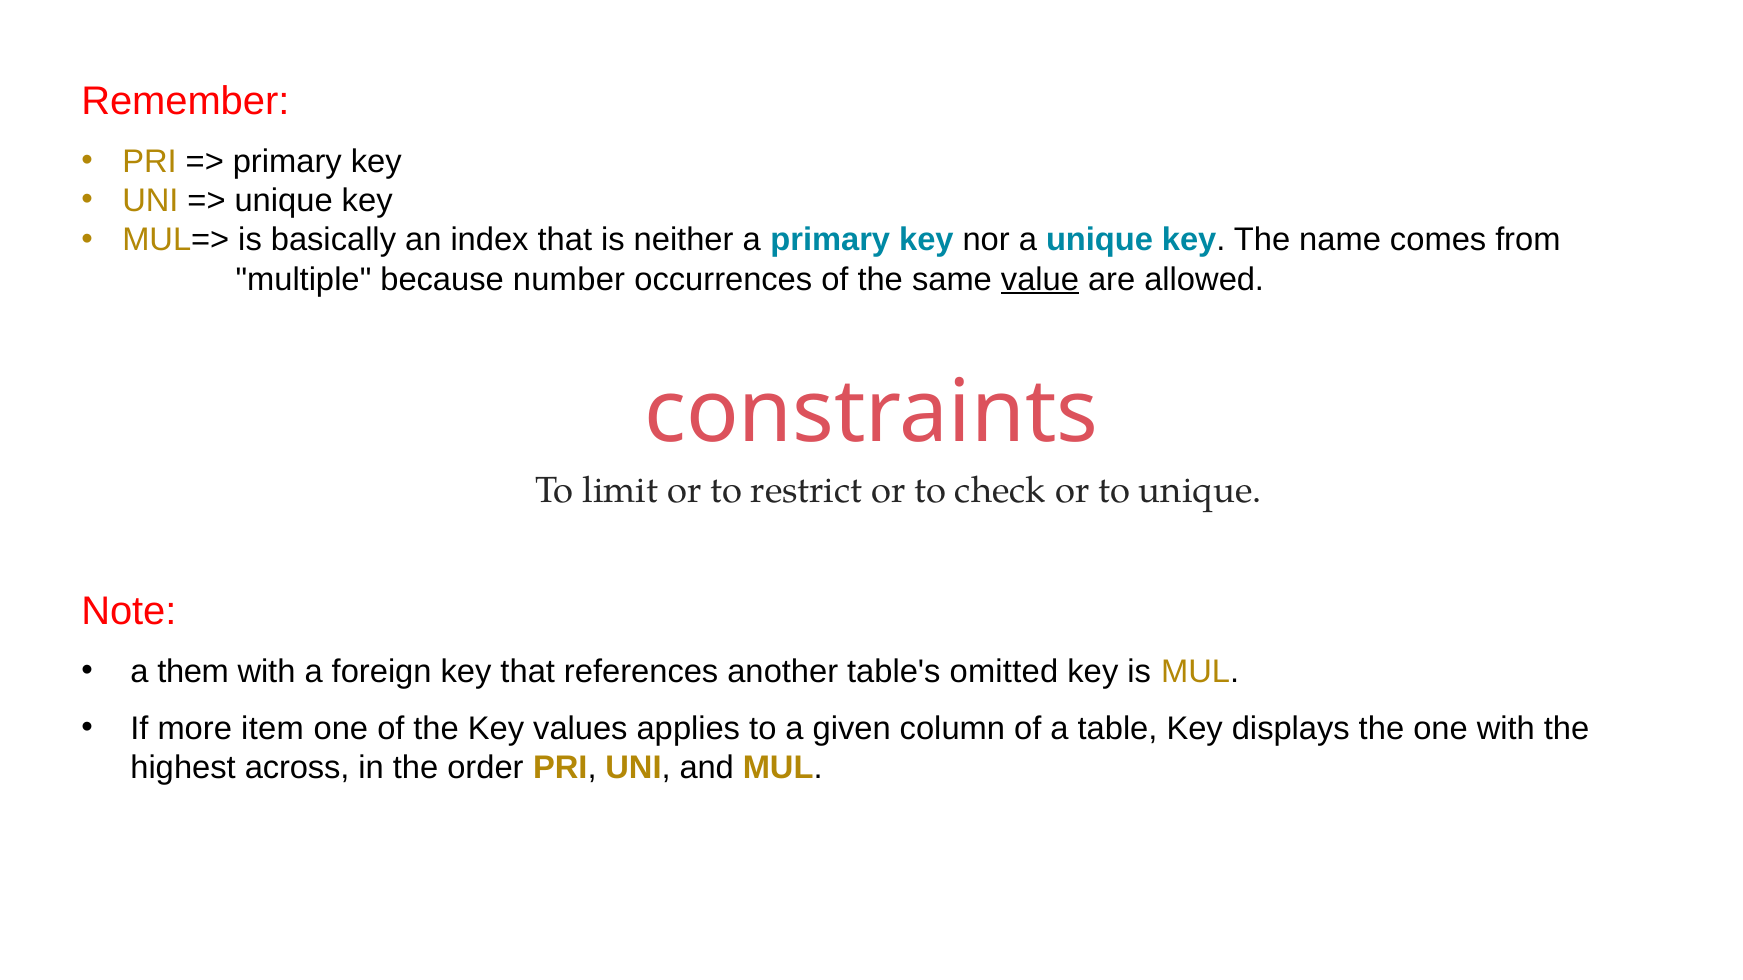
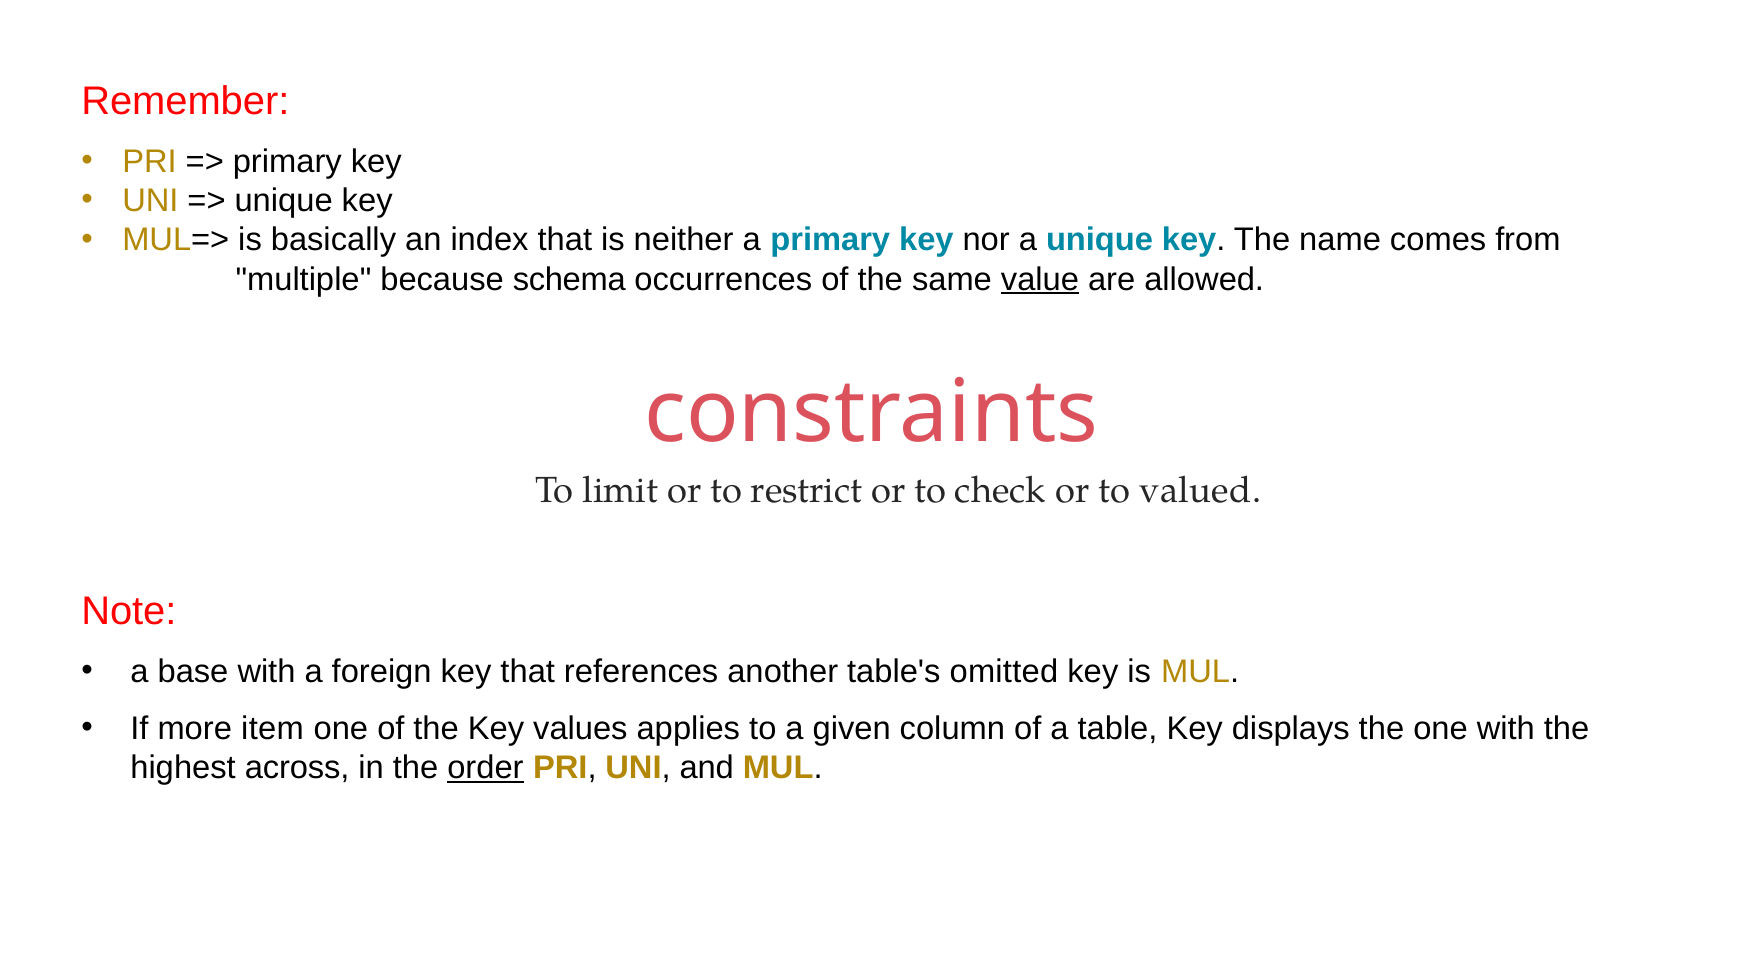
number: number -> schema (569, 279)
to unique: unique -> valued (1200, 490)
them: them -> base (193, 672)
order underline: none -> present (485, 768)
